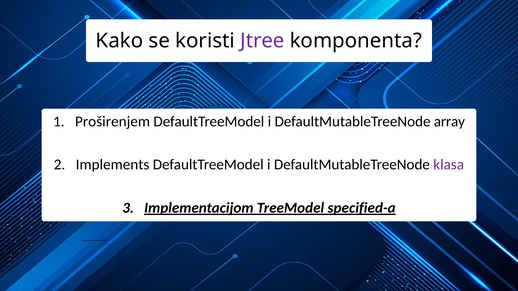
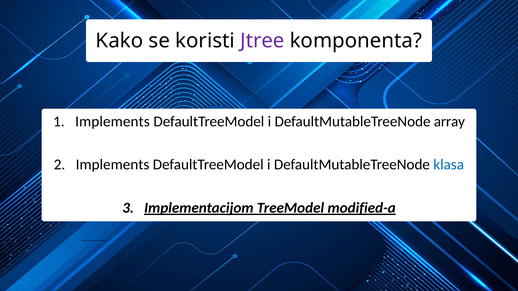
Proširenjem: Proširenjem -> Implements (112, 122)
klasa colour: purple -> blue (449, 165)
specified-a: specified-a -> modified-a (362, 208)
